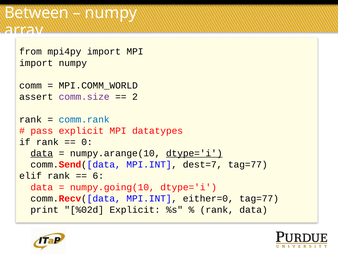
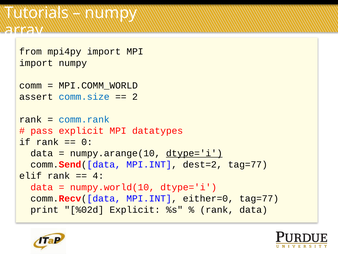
Between: Between -> Tutorials (37, 13)
comm.size colour: purple -> blue (84, 97)
data underline: present -> none (42, 153)
dest=7: dest=7 -> dest=2 (203, 164)
6: 6 -> 4 (98, 176)
numpy.going(10: numpy.going(10 -> numpy.world(10 (112, 187)
